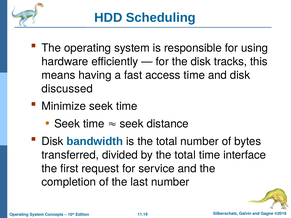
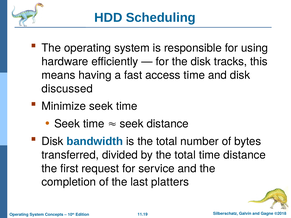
time interface: interface -> distance (245, 155)
last number: number -> platters (170, 182)
